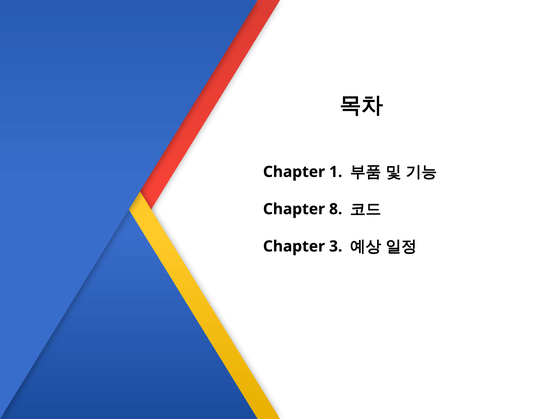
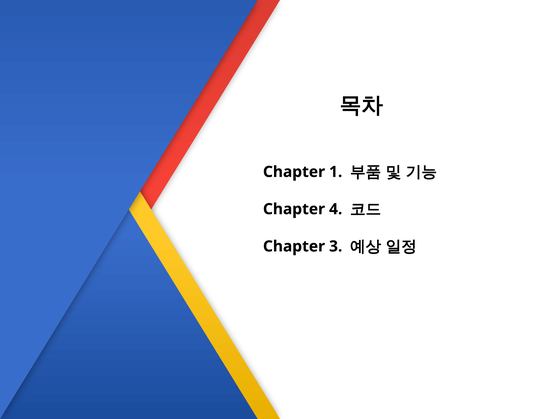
8: 8 -> 4 (336, 209)
